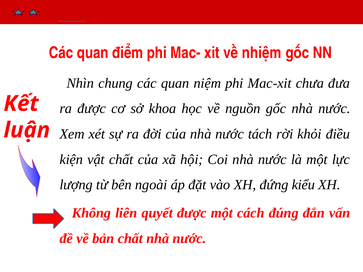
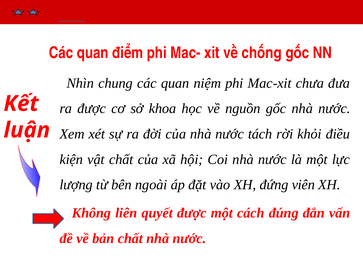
nhiệm: nhiệm -> chống (262, 53)
kiểu: kiểu -> viên (303, 185)
